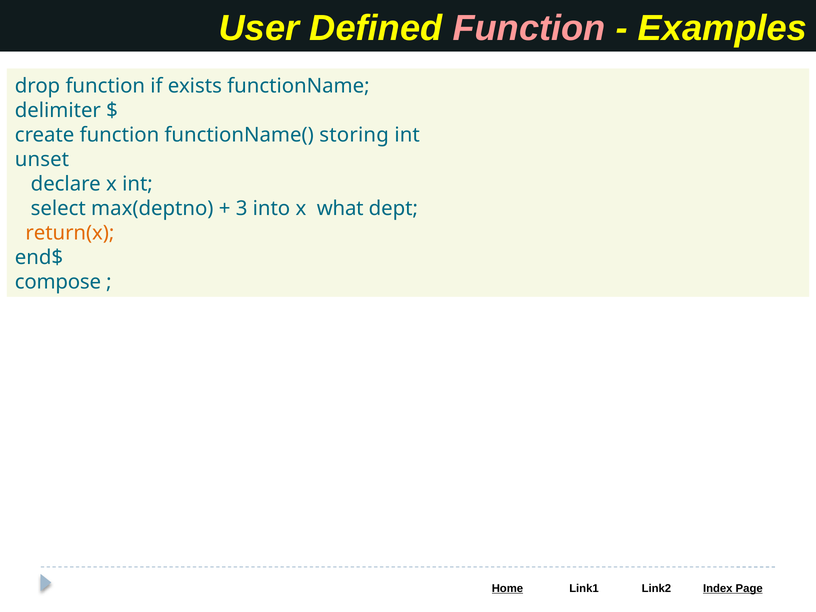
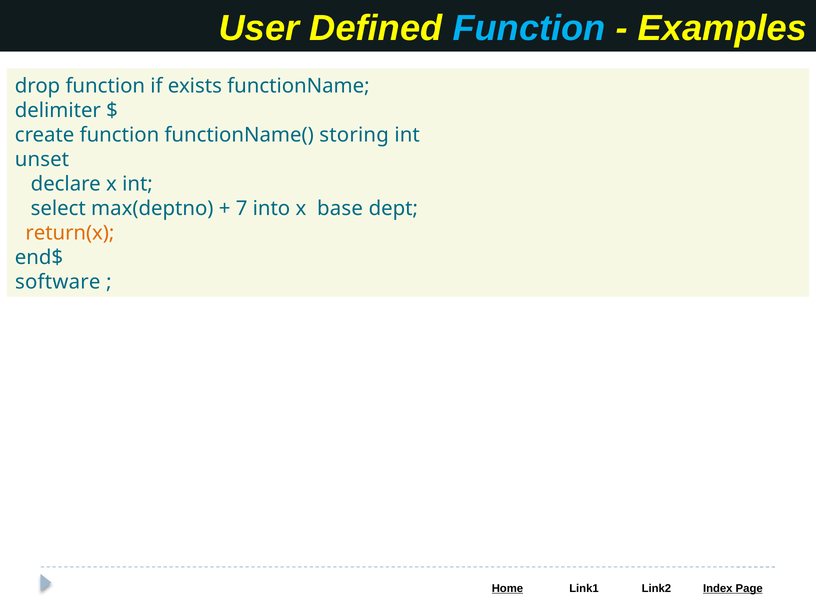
Function colour: pink -> light blue (529, 28)
3: 3 -> 7 (242, 209)
what: what -> base (340, 209)
compose: compose -> software (58, 282)
